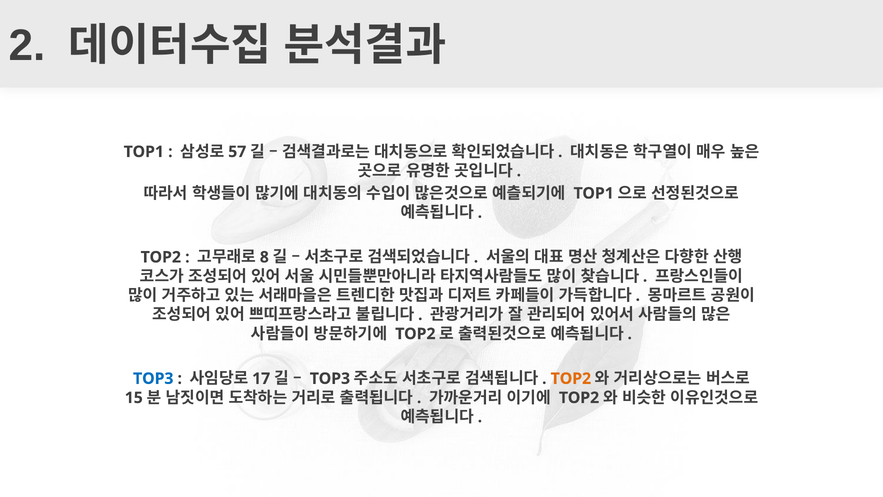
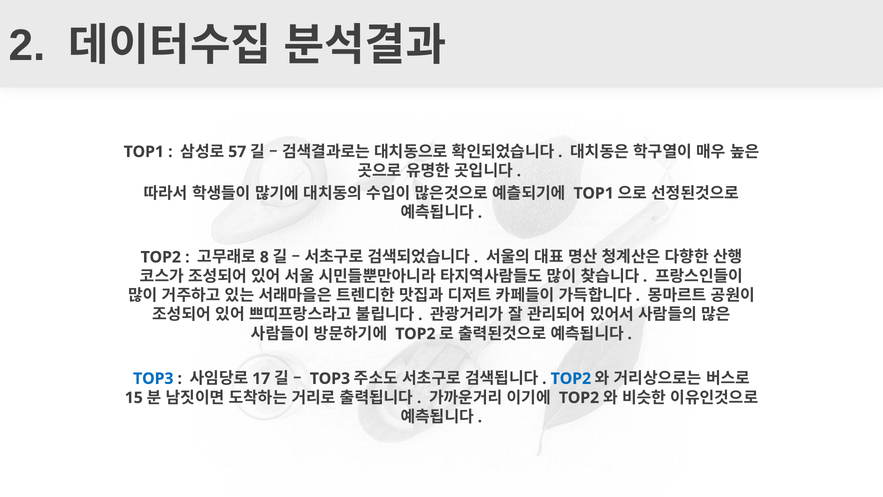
TOP2 colour: orange -> blue (571, 378)
